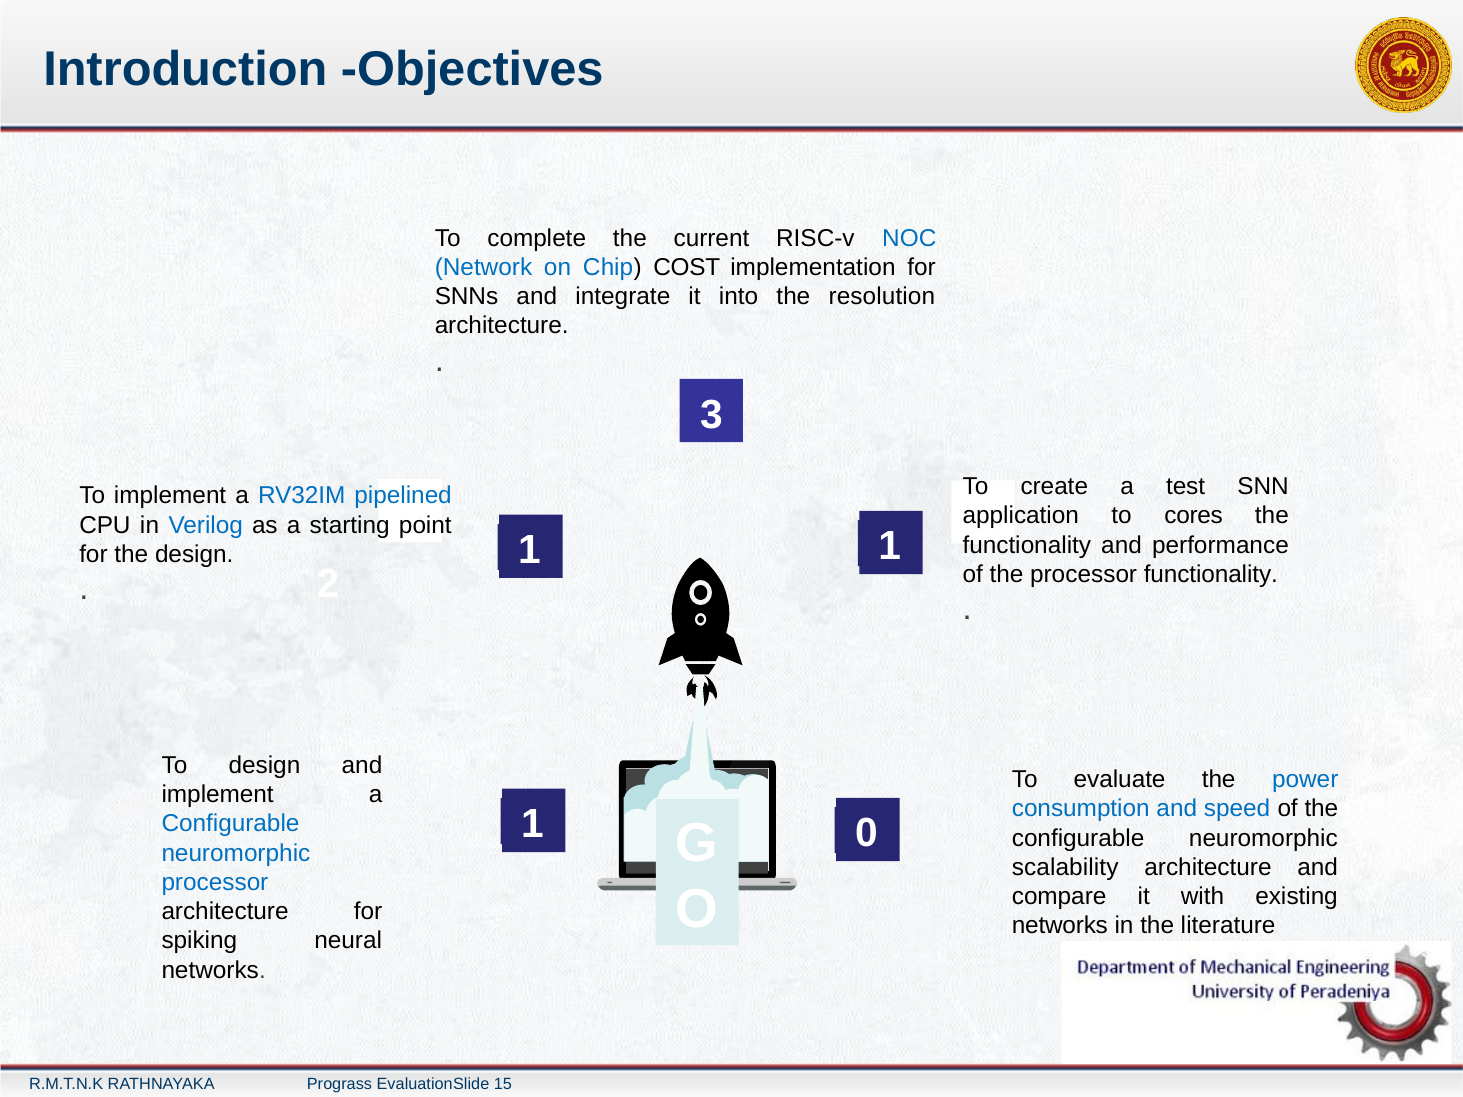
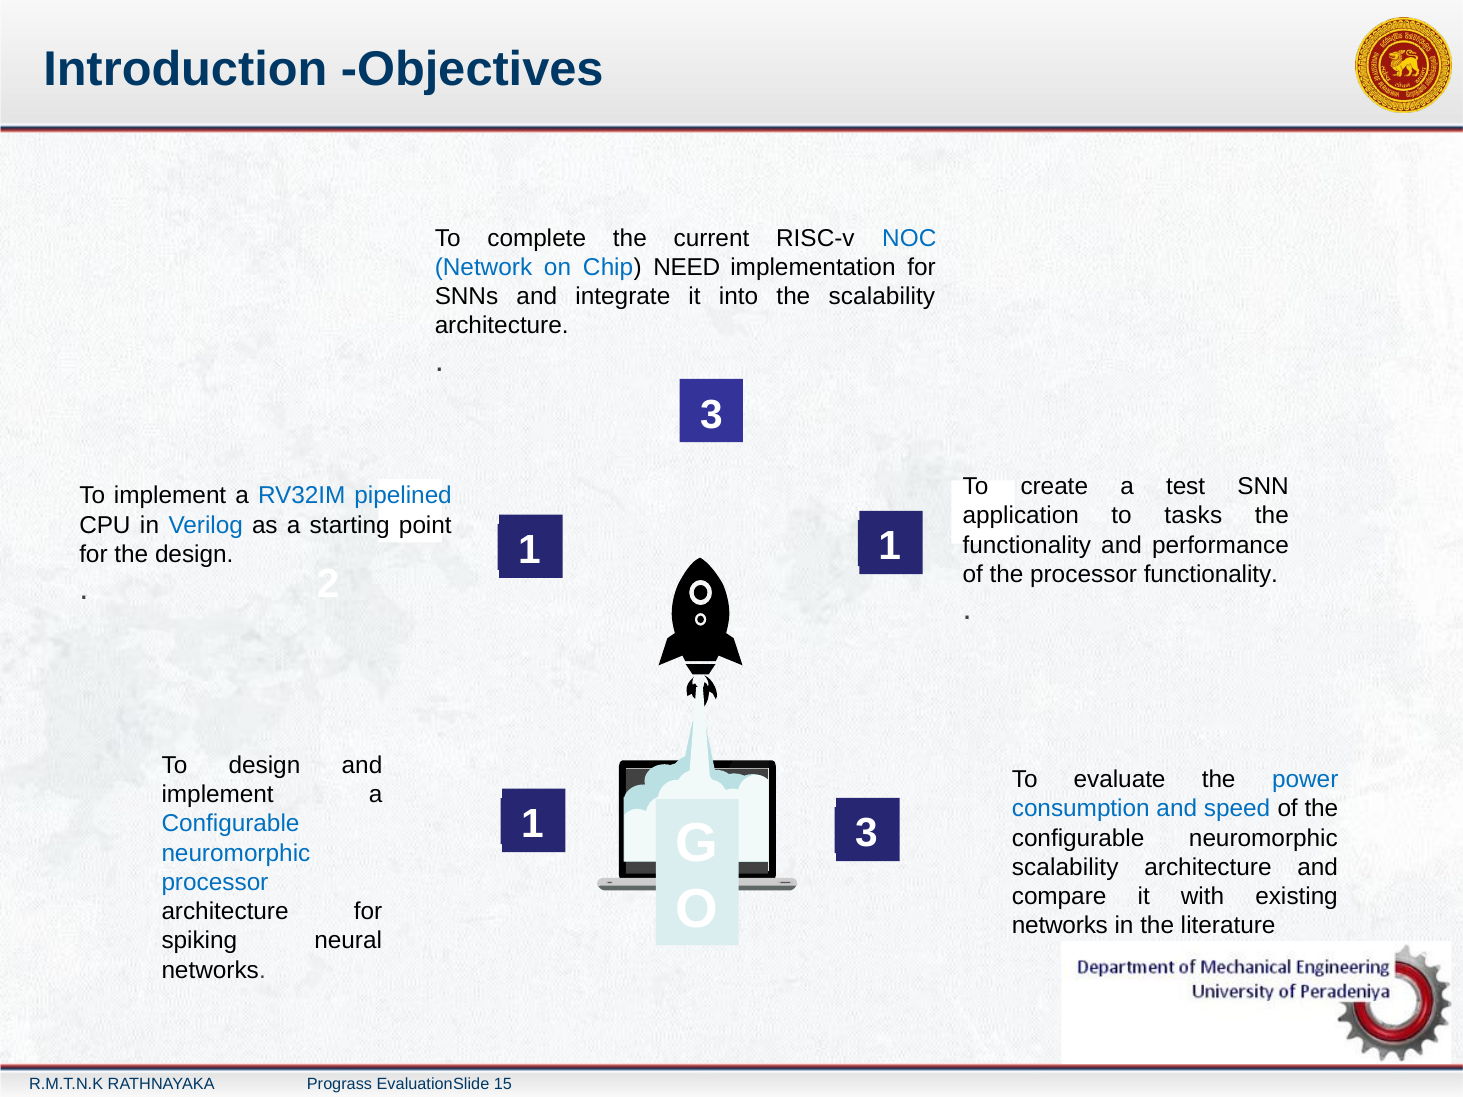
COST: COST -> NEED (687, 267)
the resolution: resolution -> scalability (882, 297)
cores: cores -> tasks (1193, 516)
1 0: 0 -> 3 (866, 833)
